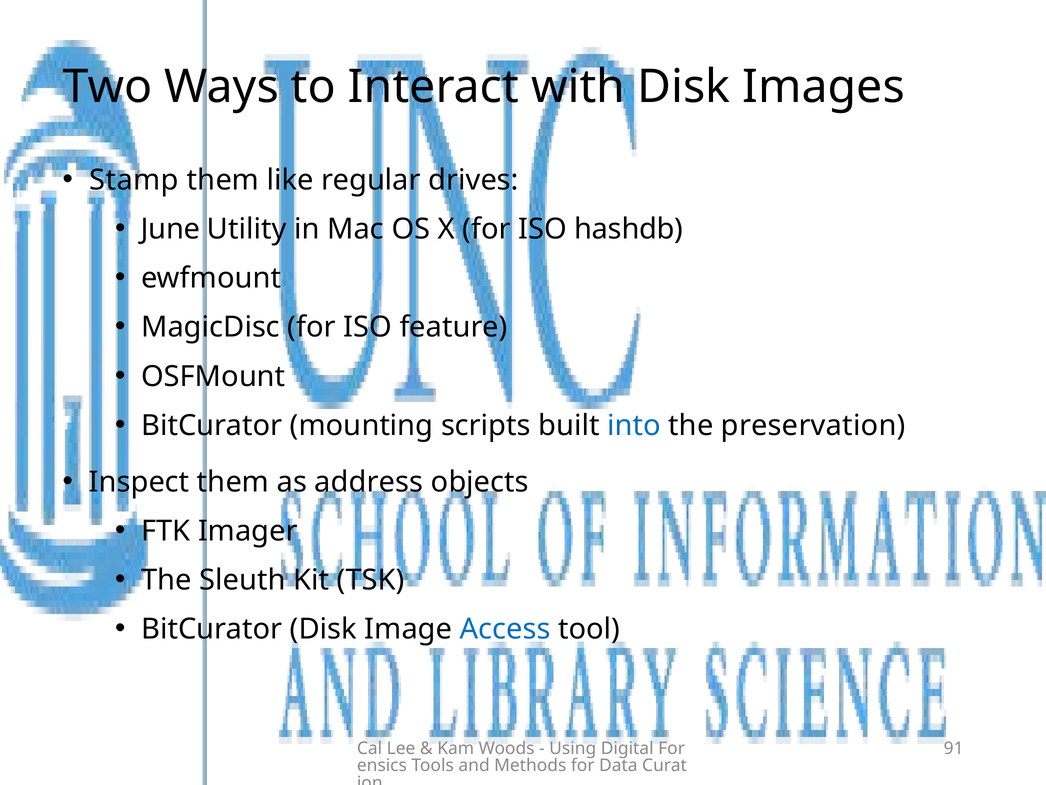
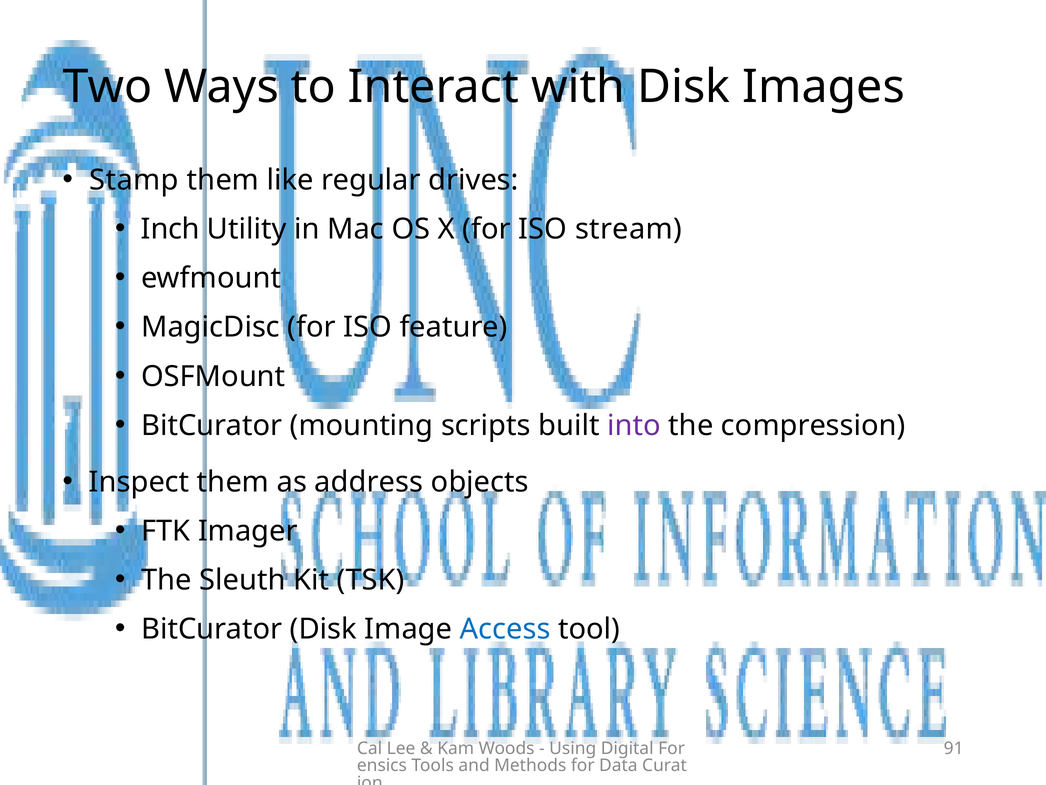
June: June -> Inch (170, 229)
hashdb: hashdb -> stream (628, 229)
into colour: blue -> purple (634, 425)
preservation: preservation -> compression (813, 425)
